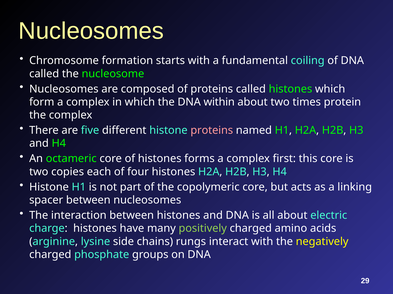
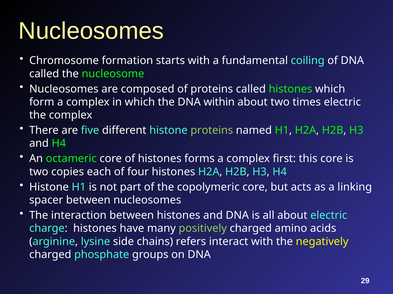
times protein: protein -> electric (342, 102)
proteins colour: pink -> light green (212, 131)
rungs: rungs -> refers (191, 242)
